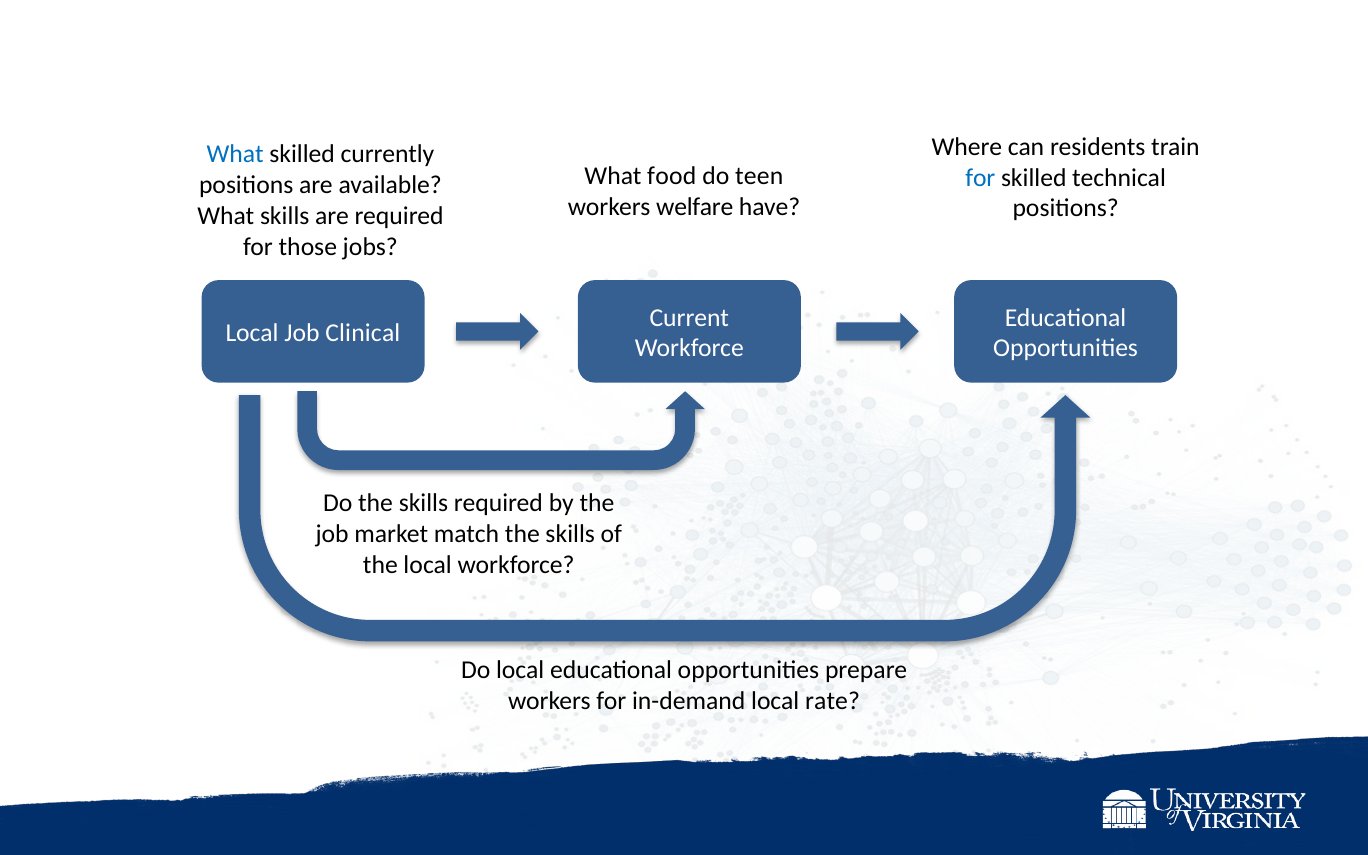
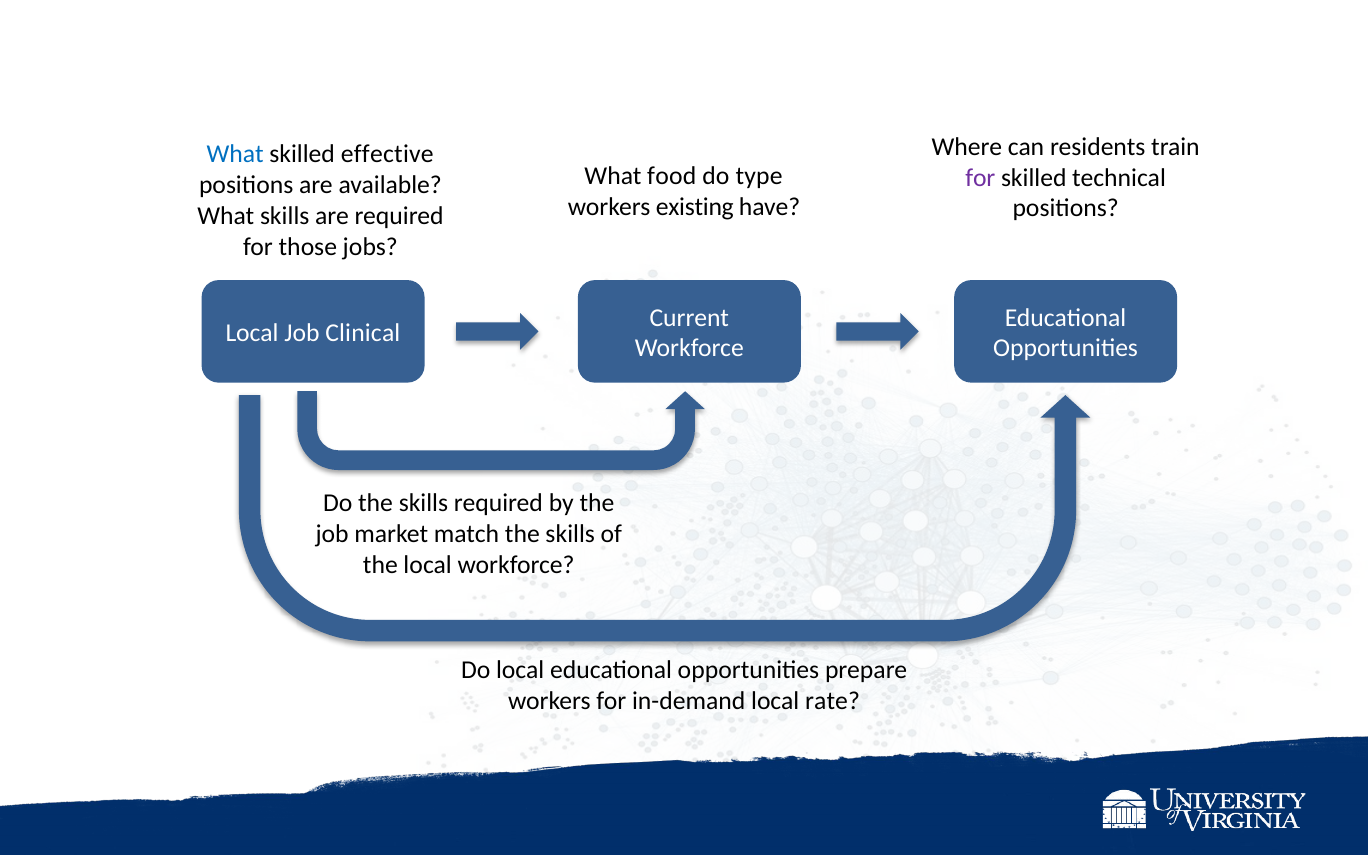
currently: currently -> effective (387, 154)
teen: teen -> type (759, 176)
for colour: blue -> purple (980, 178)
welfare: welfare -> existing (695, 207)
